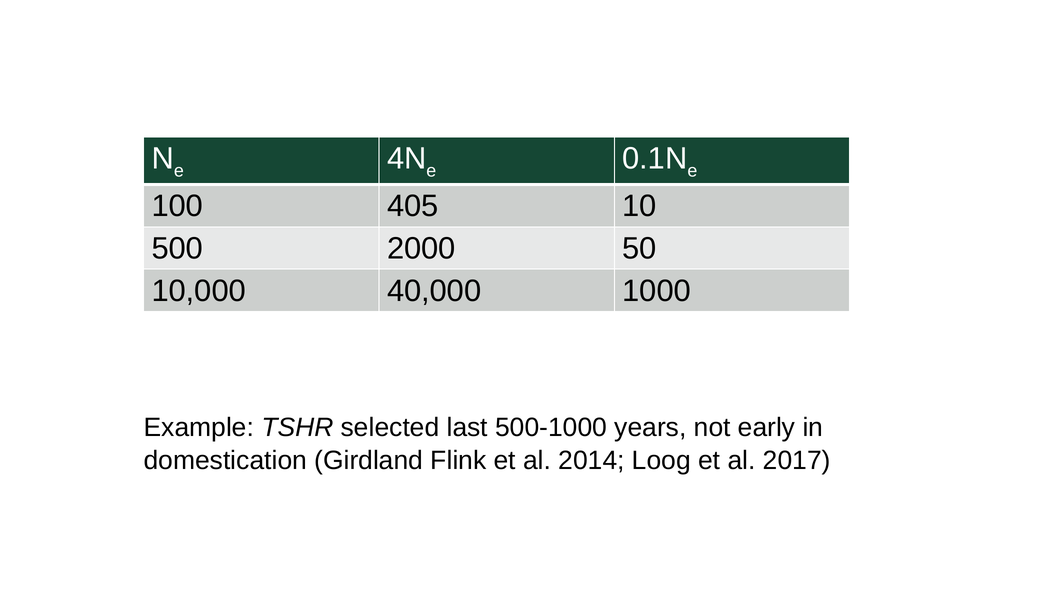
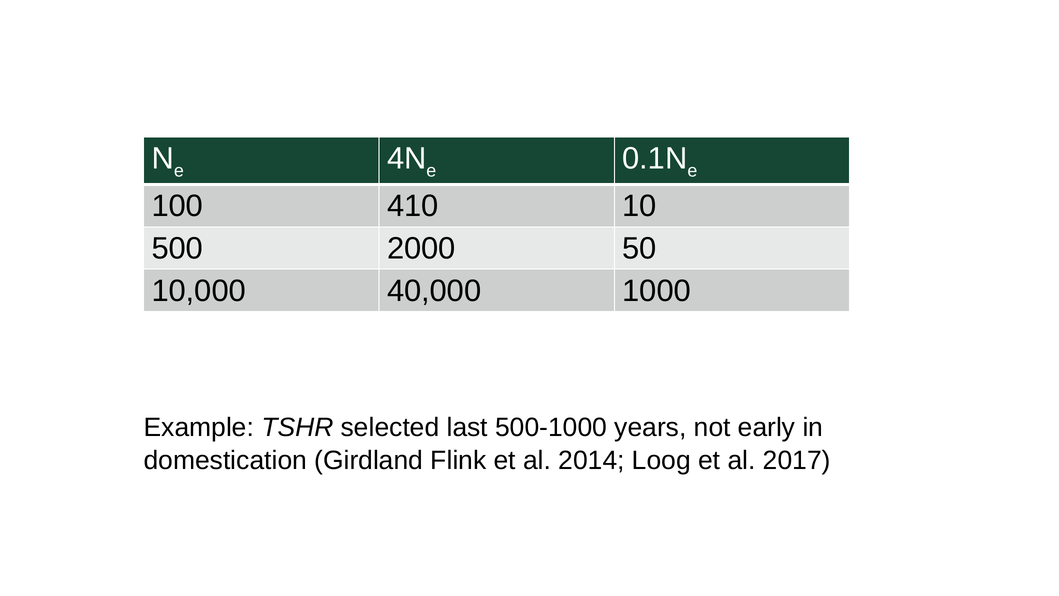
405: 405 -> 410 (413, 206)
